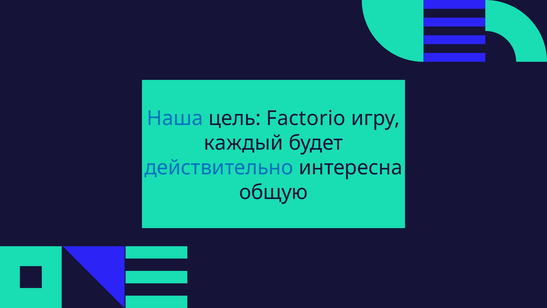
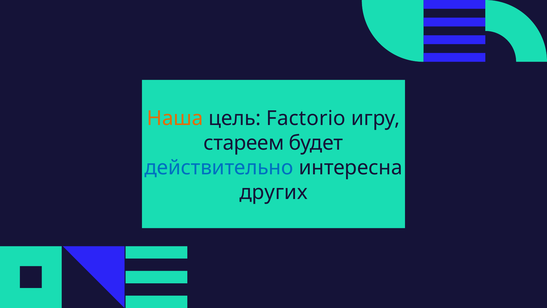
Наша colour: blue -> orange (175, 118)
каждый: каждый -> стареем (244, 143)
общую: общую -> других (273, 192)
